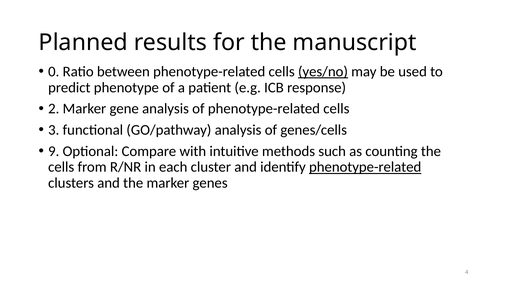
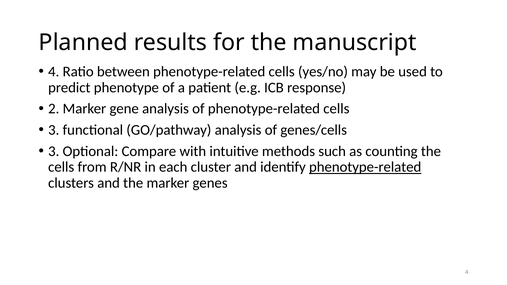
0: 0 -> 4 (54, 72)
yes/no underline: present -> none (323, 72)
9: 9 -> 3 (54, 151)
